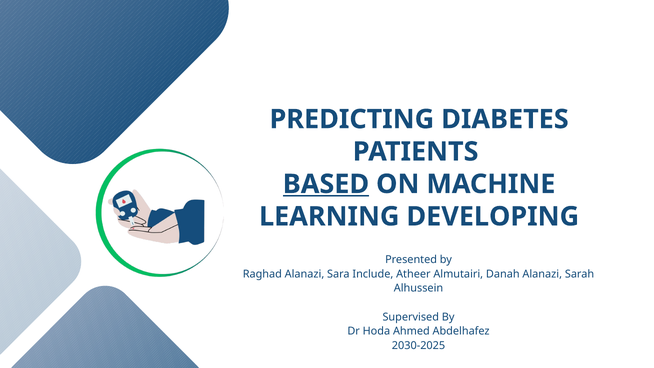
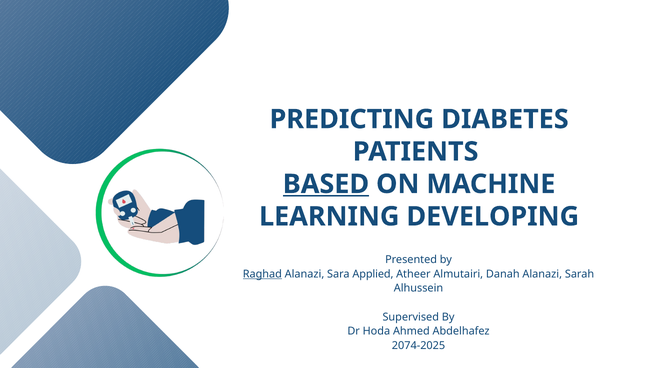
Raghad underline: none -> present (262, 274)
Include: Include -> Applied (373, 274)
2030-2025: 2030-2025 -> 2074-2025 (419, 345)
